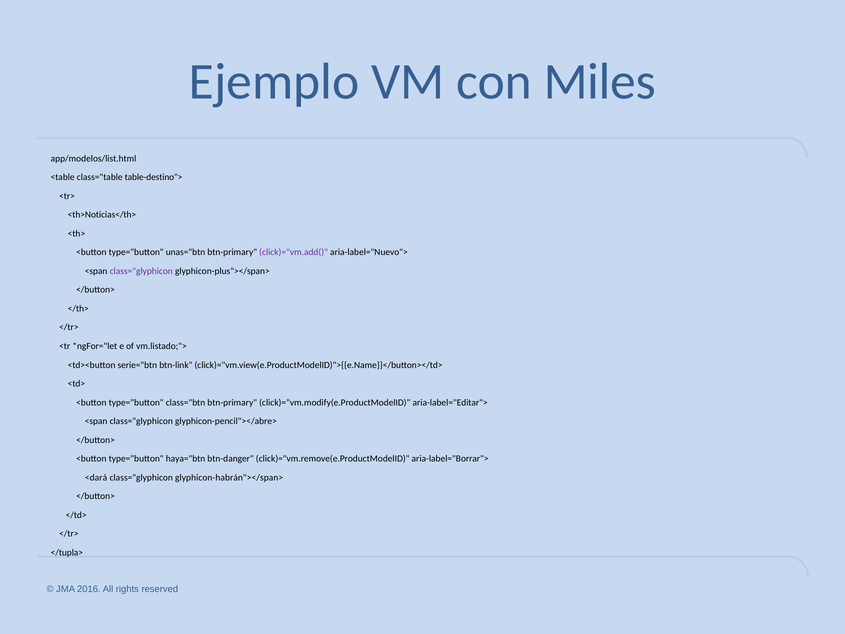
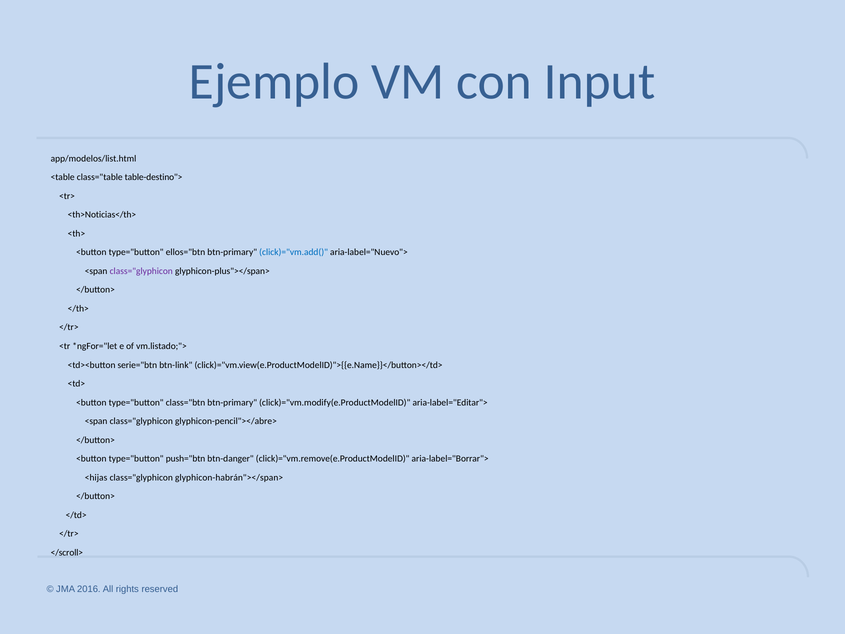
Miles: Miles -> Input (599, 82)
unas="btn: unas="btn -> ellos="btn (185, 252)
click)="vm.add( colour: purple -> blue (294, 252)
haya="btn: haya="btn -> push="btn (186, 459)
<dará: <dará -> <hijas (96, 477)
</tupla>: </tupla> -> </scroll> (67, 552)
